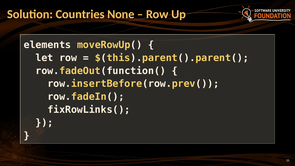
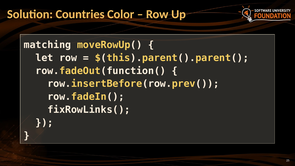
None: None -> Color (121, 14)
elements: elements -> matching (47, 45)
